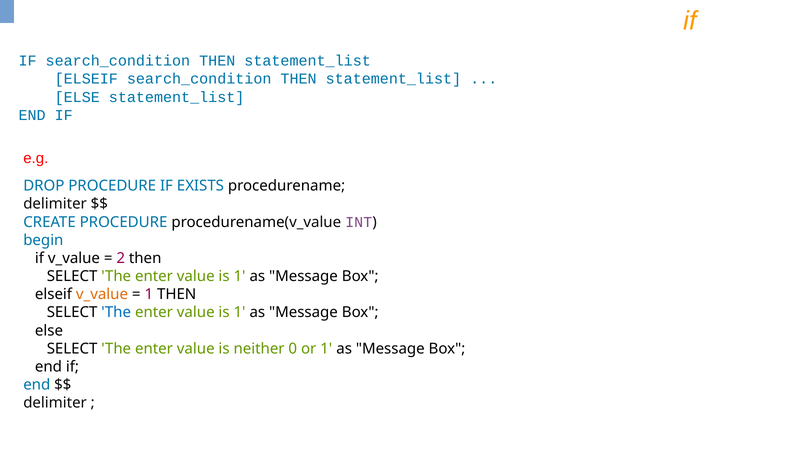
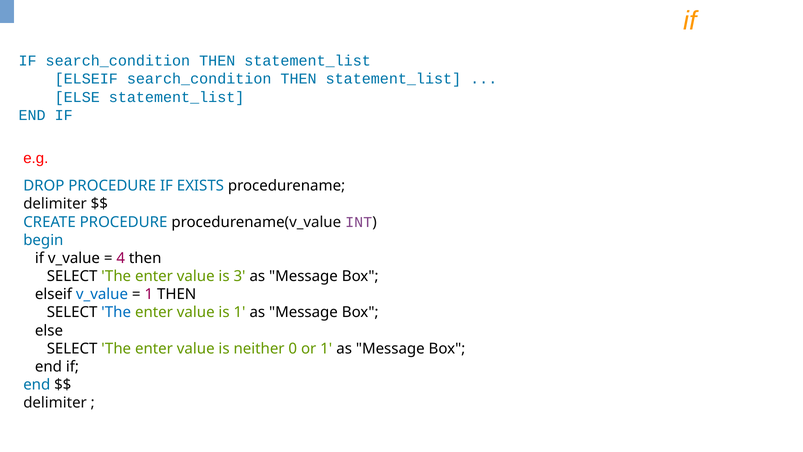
2: 2 -> 4 (121, 258)
1: 1 -> 3 (240, 276)
v_value colour: orange -> blue (102, 294)
